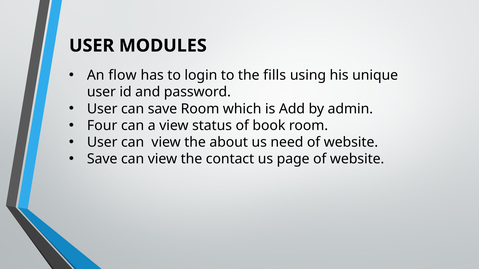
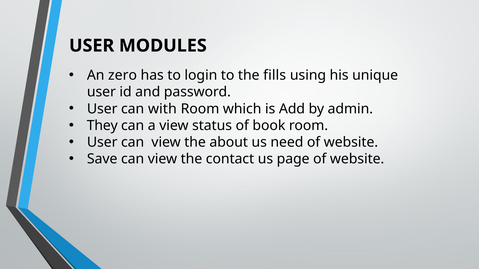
flow: flow -> zero (123, 75)
can save: save -> with (162, 109)
Four: Four -> They (102, 126)
